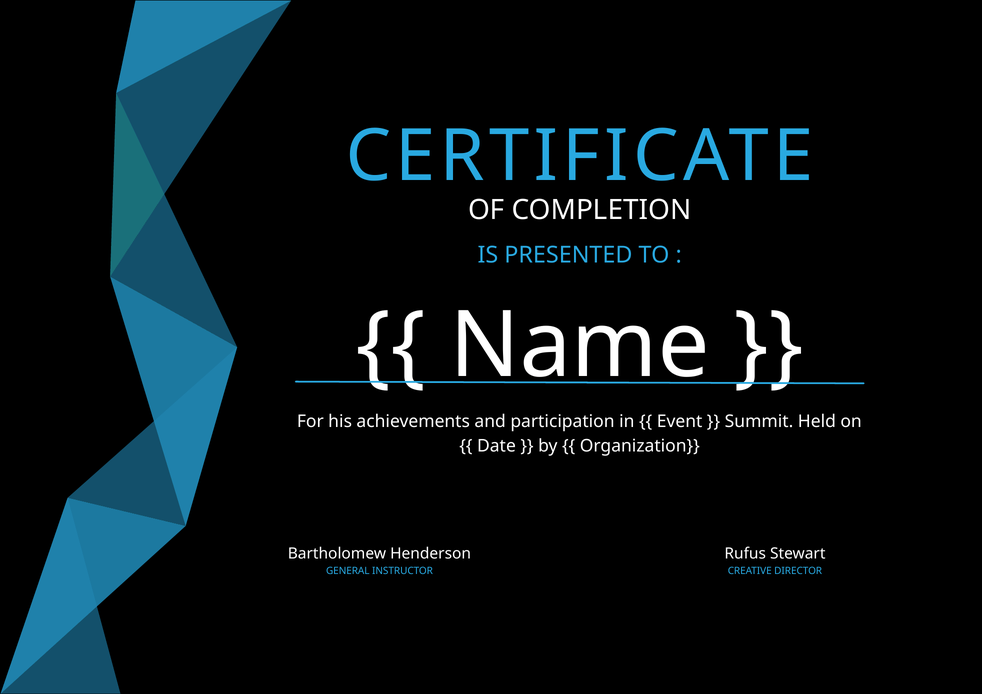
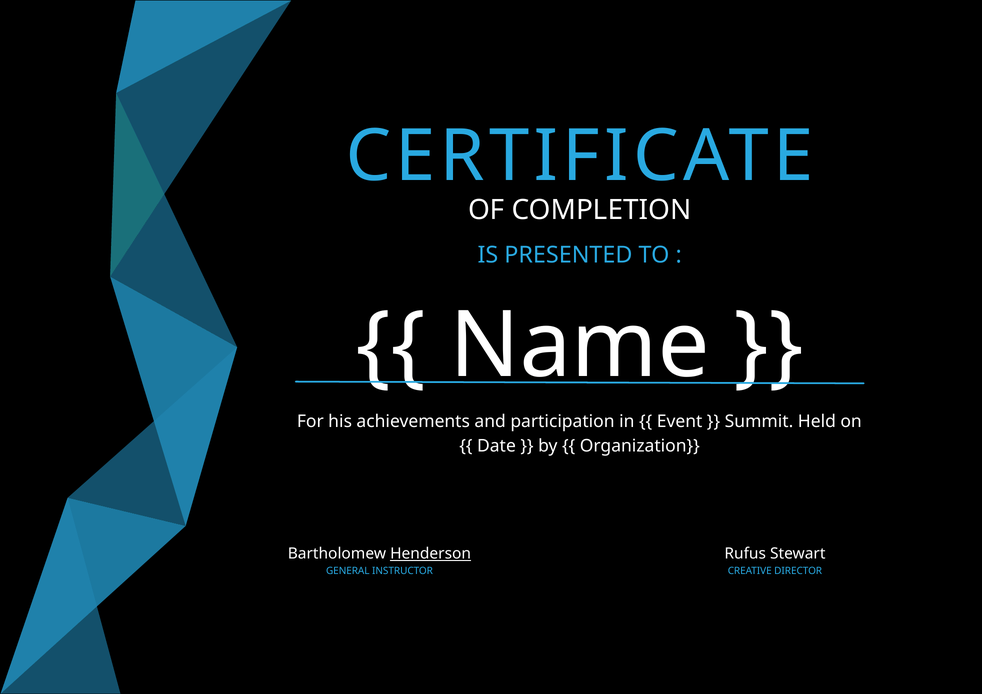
Henderson underline: none -> present (431, 554)
